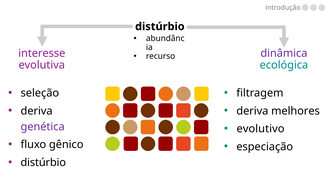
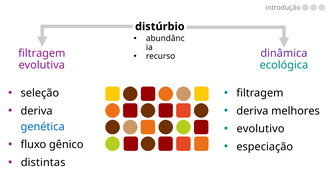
interesse: interesse -> filtragem (42, 53)
genética colour: purple -> blue (43, 127)
distúrbio: distúrbio -> distintas (43, 163)
